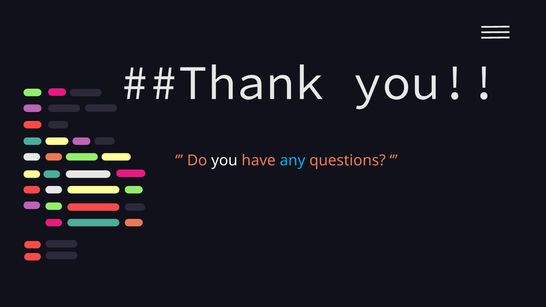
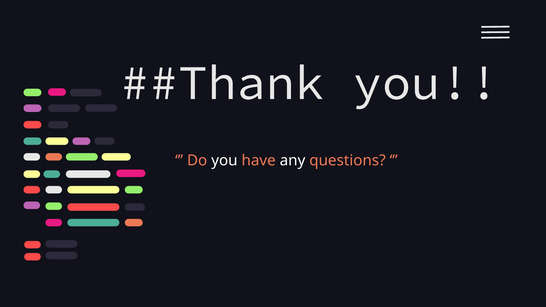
any colour: light blue -> white (293, 161)
